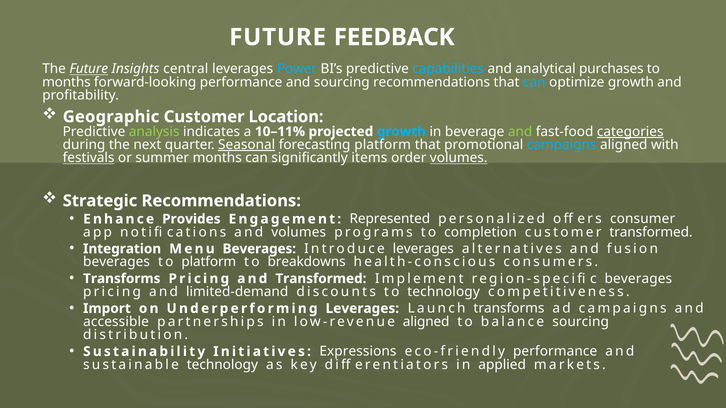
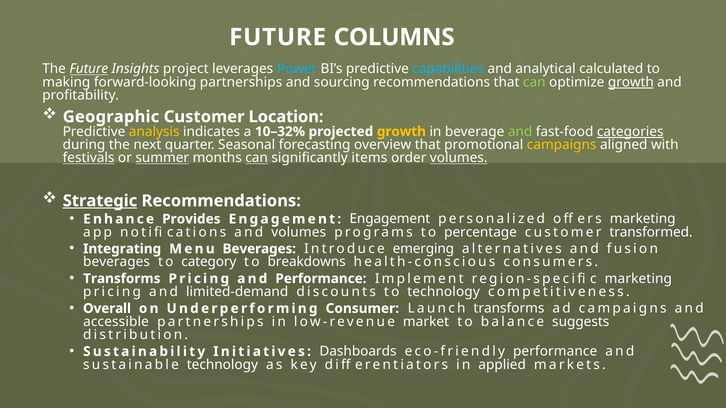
FEEDBACK: FEEDBACK -> COLUMNS (394, 37)
central: central -> project (186, 69)
purchases: purchases -> calculated (611, 69)
months: months -> making (66, 82)
forward-looking performance: performance -> partnerships (241, 82)
can colour: light blue -> light green (534, 82)
growth underline: none -> present (631, 82)
analysis colour: light green -> yellow (154, 132)
10–11%: 10–11% -> 10–32% (280, 132)
growth colour: light blue -> yellow (401, 132)
Seasonal underline: present -> none (247, 145)
forecasting platform: platform -> overview (383, 145)
campaigns colour: light blue -> yellow (562, 145)
summer underline: none -> present (162, 158)
can underline: none -> present (257, 158)
Strategic underline: none -> present (100, 201)
Engagement Represented: Represented -> Engagement (390, 219)
consumer: consumer -> marketing (643, 219)
completion: completion -> percentage (481, 232)
Integration: Integration -> Integrating (122, 249)
Introduce leverages: leverages -> emerging (423, 249)
to platform: platform -> category (209, 262)
and Transformed: Transformed -> Performance (321, 279)
beverages: beverages -> marketing (638, 279)
Import: Import -> Overall (107, 309)
Underperforming Leverages: Leverages -> Consumer (362, 309)
low-revenue aligned: aligned -> market (426, 322)
balance sourcing: sourcing -> suggests (581, 322)
Expressions: Expressions -> Dashboards (358, 352)
